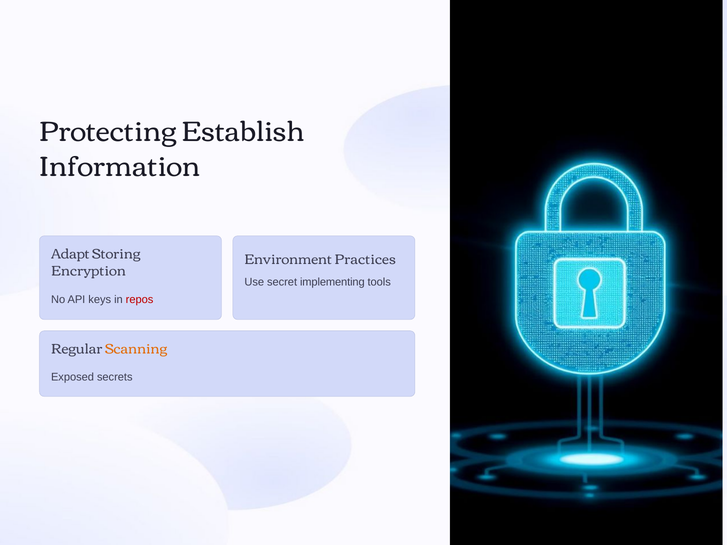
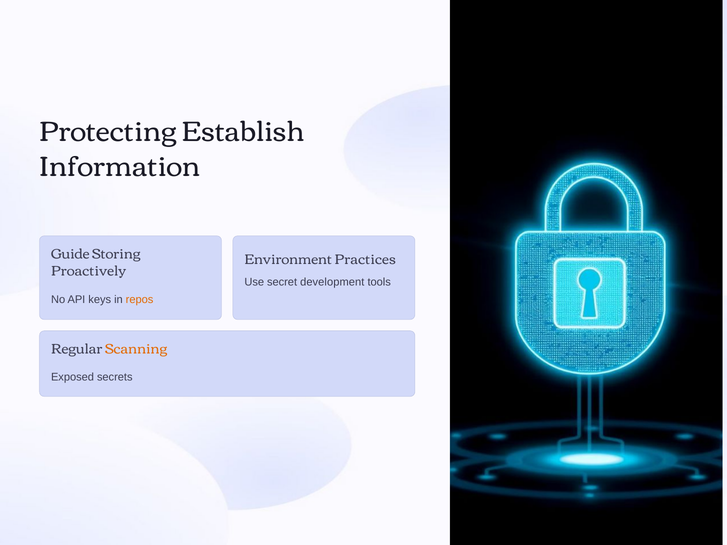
Adapt: Adapt -> Guide (70, 254)
Encryption: Encryption -> Proactively (89, 271)
implementing: implementing -> development (332, 282)
repos colour: red -> orange (140, 300)
